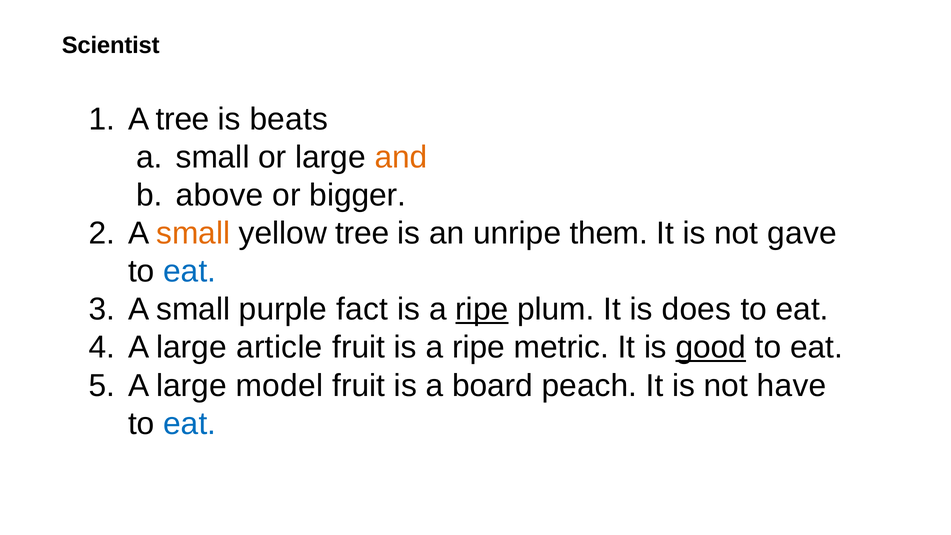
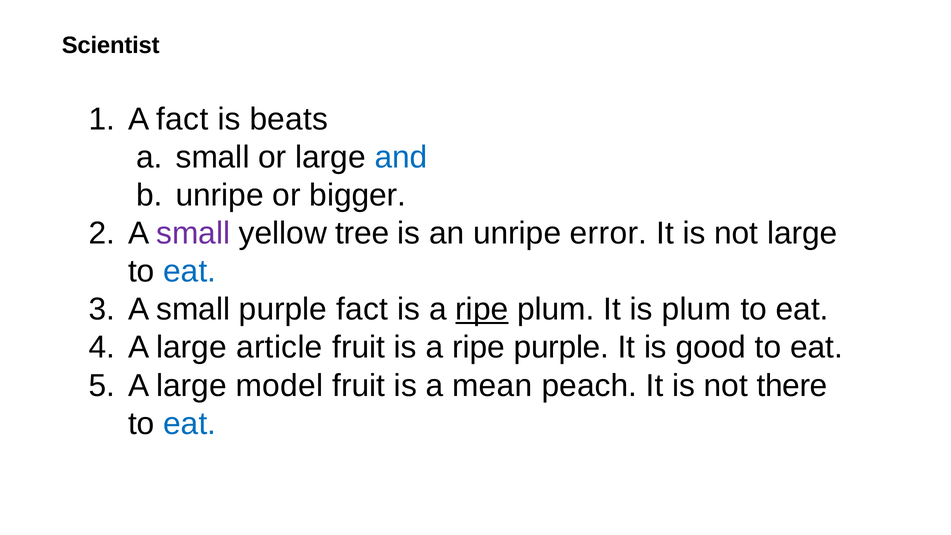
A tree: tree -> fact (182, 119)
and colour: orange -> blue (401, 157)
above: above -> unripe (220, 195)
small colour: orange -> purple (193, 233)
them: them -> error (609, 233)
not gave: gave -> large (802, 233)
is does: does -> plum (696, 309)
ripe metric: metric -> purple (561, 347)
good underline: present -> none (711, 347)
board: board -> mean (492, 386)
have: have -> there (792, 386)
